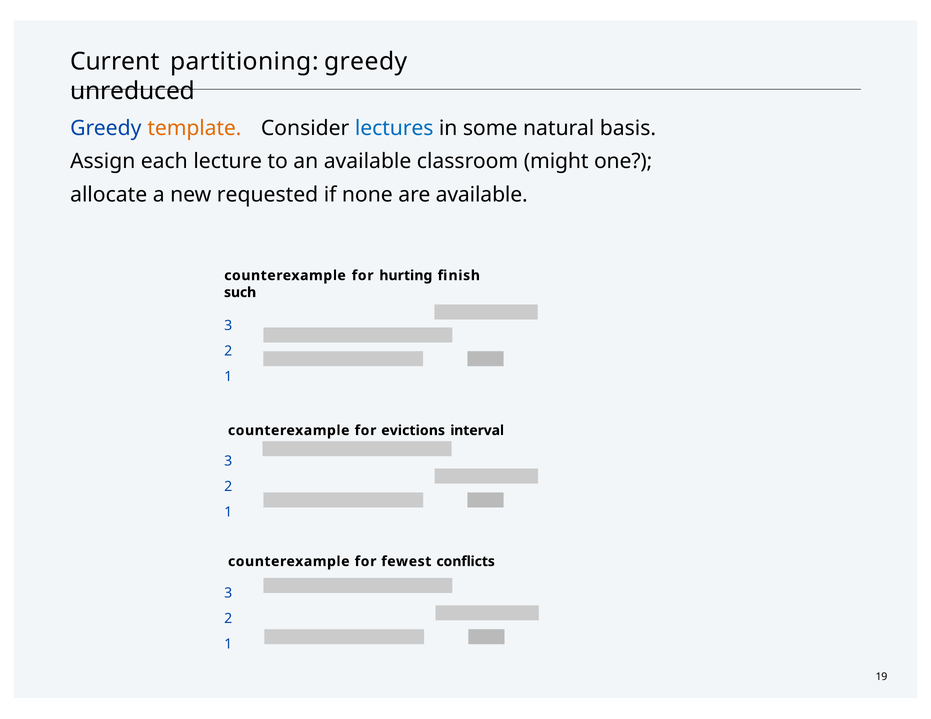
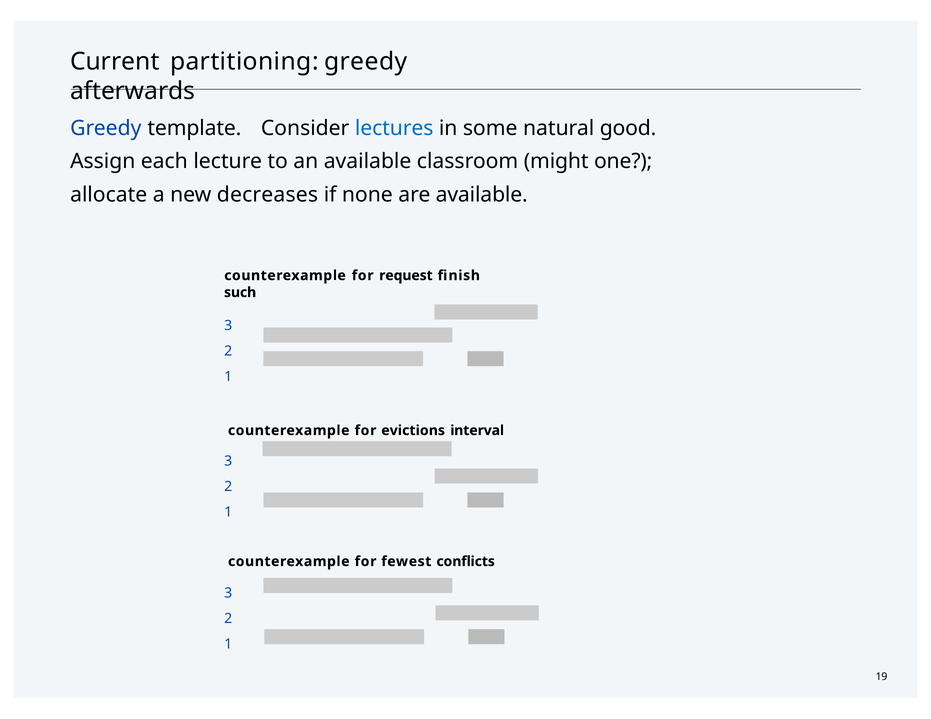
unreduced: unreduced -> afterwards (133, 91)
template colour: orange -> black (194, 128)
basis: basis -> good (628, 128)
requested: requested -> decreases (267, 195)
hurting: hurting -> request (406, 276)
